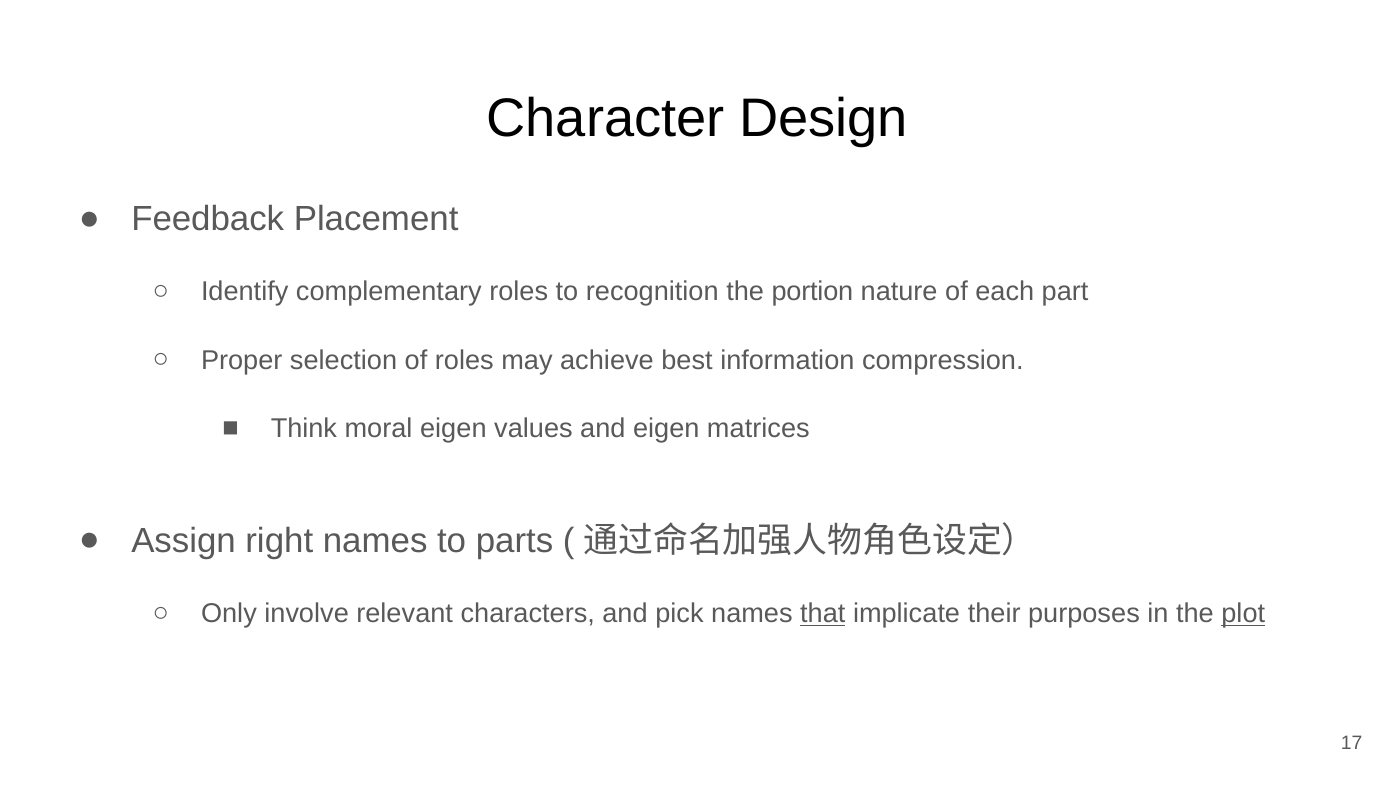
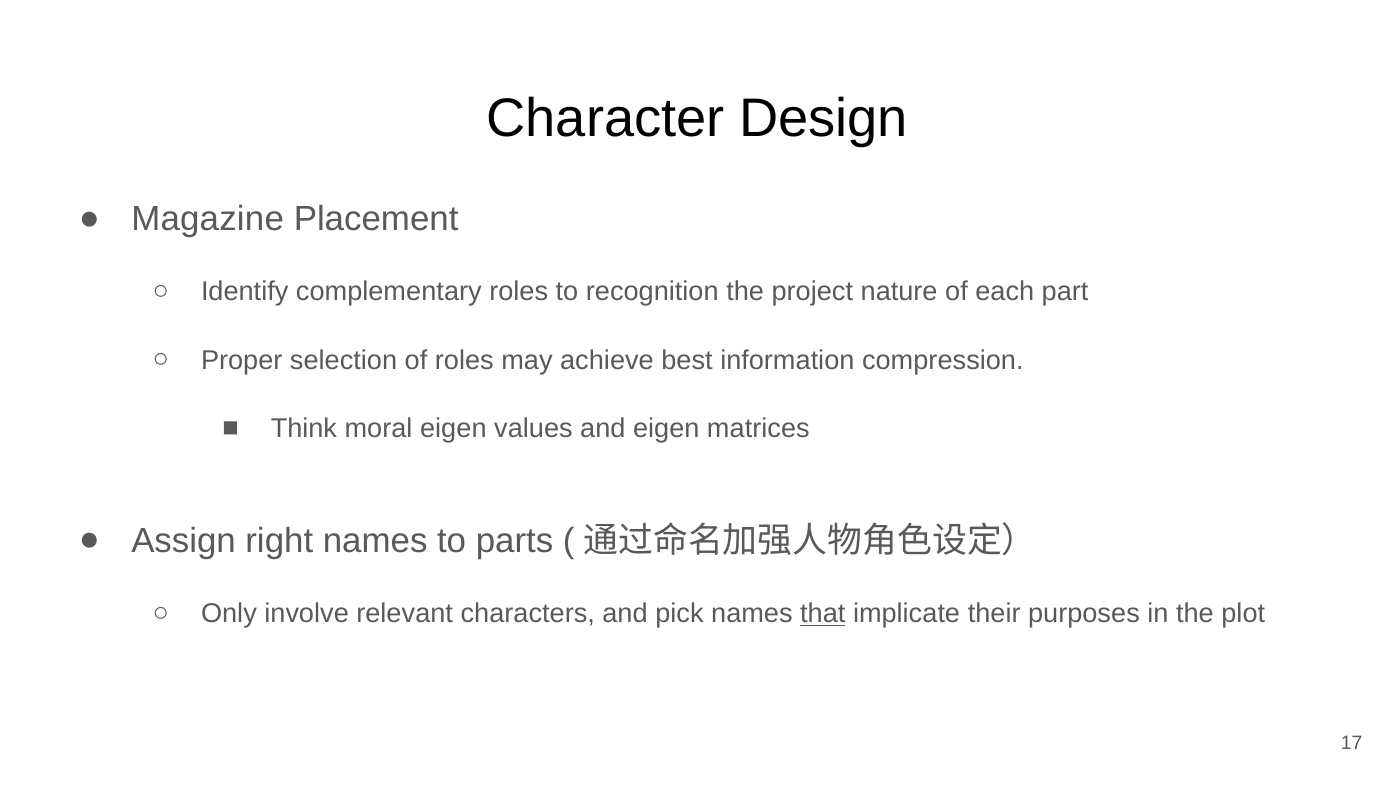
Feedback: Feedback -> Magazine (208, 219)
portion: portion -> project (812, 292)
plot underline: present -> none (1243, 613)
